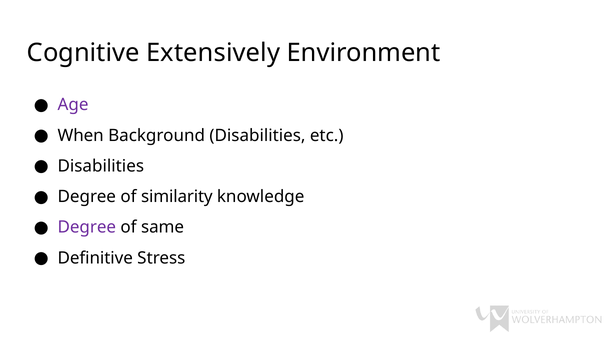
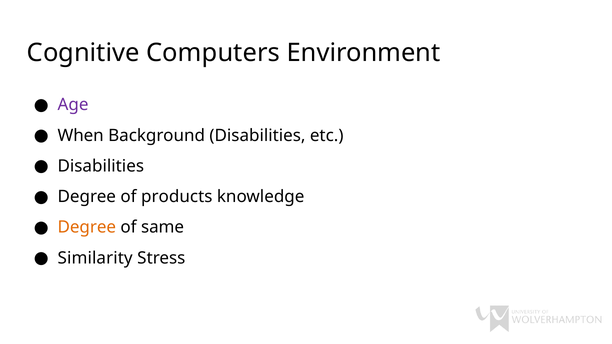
Extensively: Extensively -> Computers (213, 53)
similarity: similarity -> products (177, 197)
Degree colour: purple -> orange (87, 227)
Definitive: Definitive -> Similarity (95, 258)
